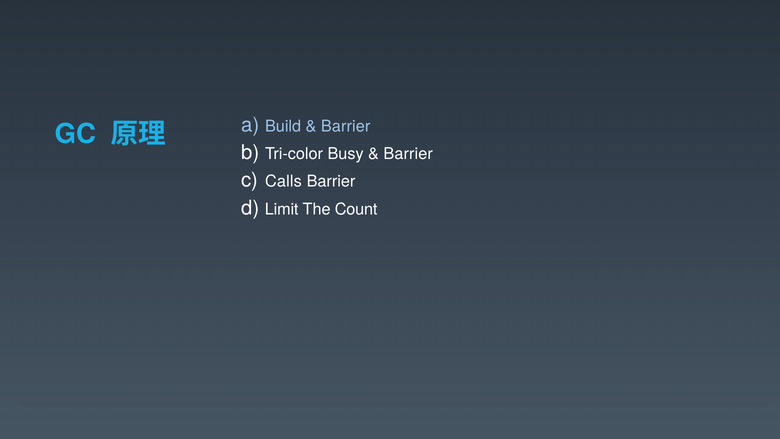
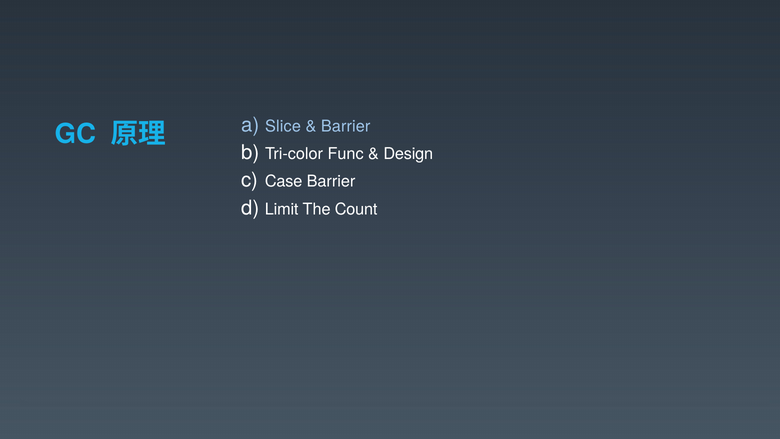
Build: Build -> Slice (283, 126)
Busy: Busy -> Func (346, 154)
Barrier: Barrier -> Design (408, 154)
Calls: Calls -> Case (284, 181)
